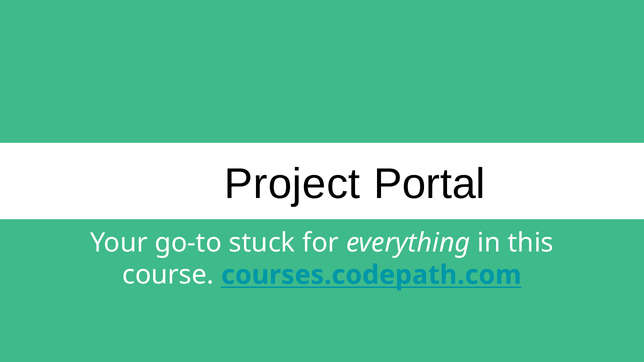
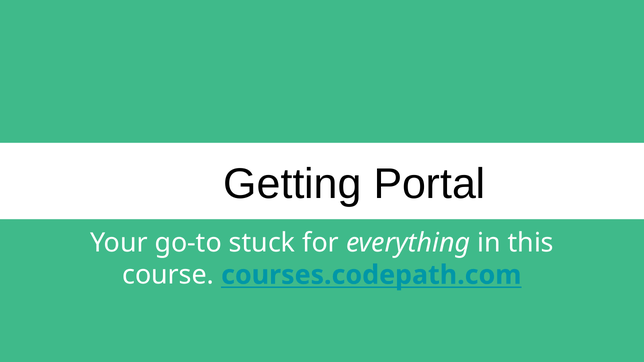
Project: Project -> Getting (293, 184)
